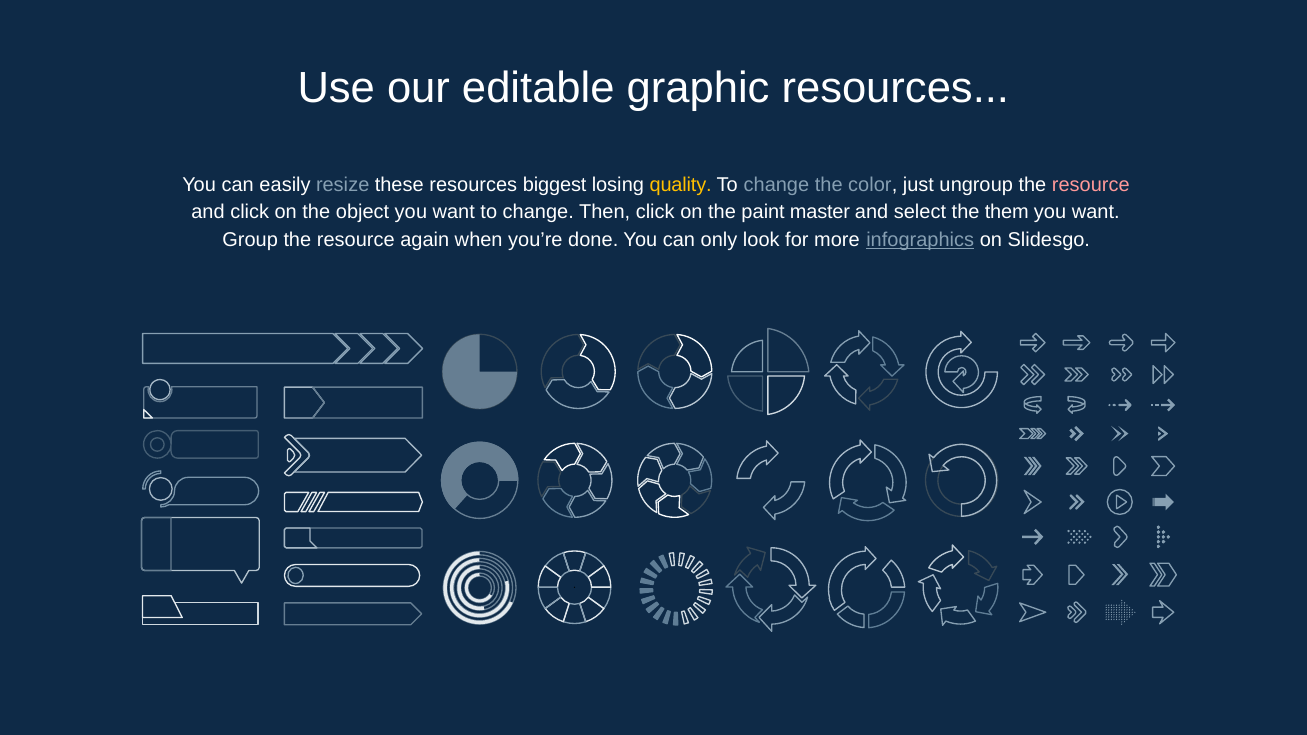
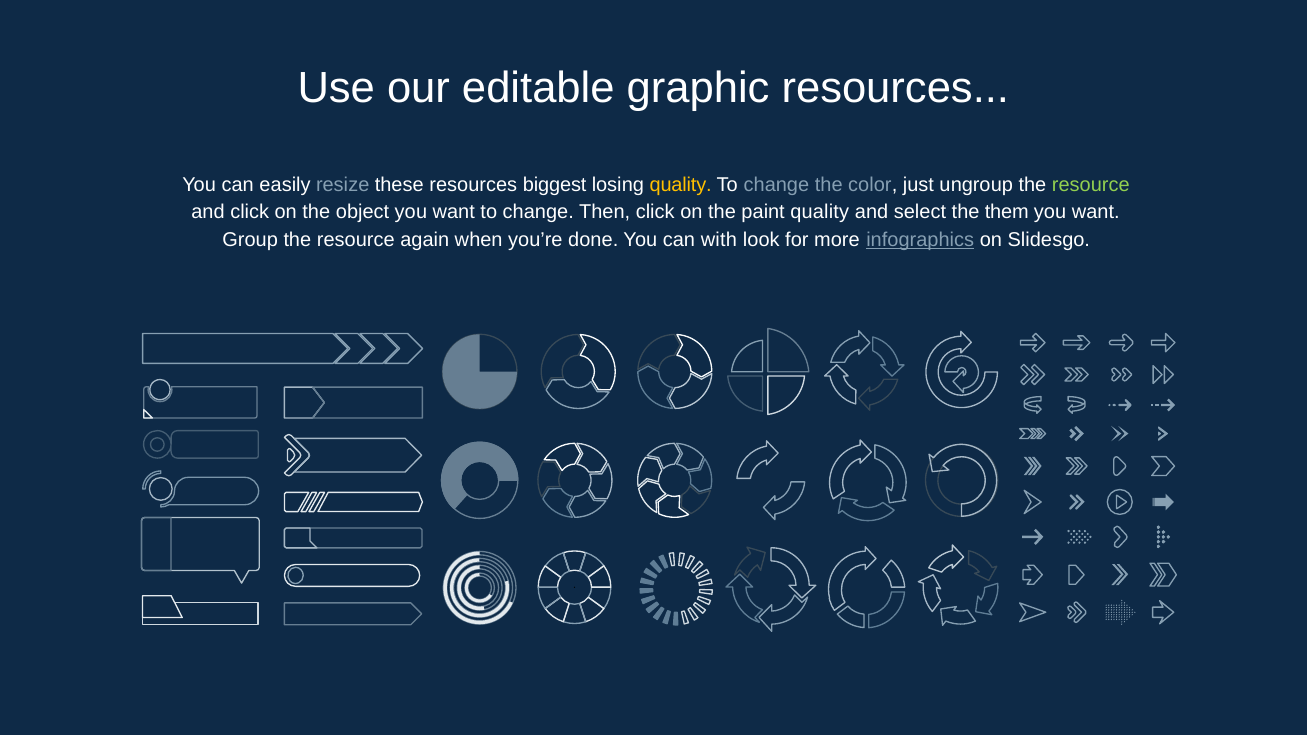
resource colour: pink -> light green (1091, 185)
paint master: master -> quality (820, 212)
only: only -> with (719, 240)
